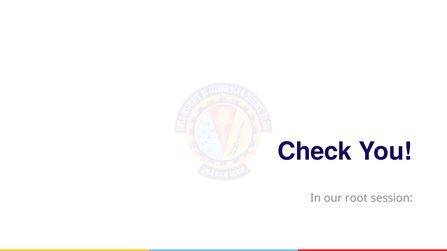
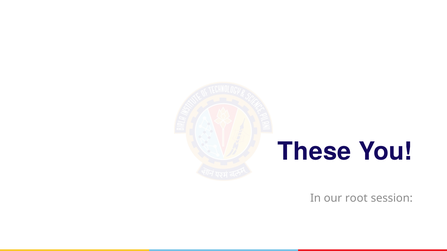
Check: Check -> These (314, 152)
